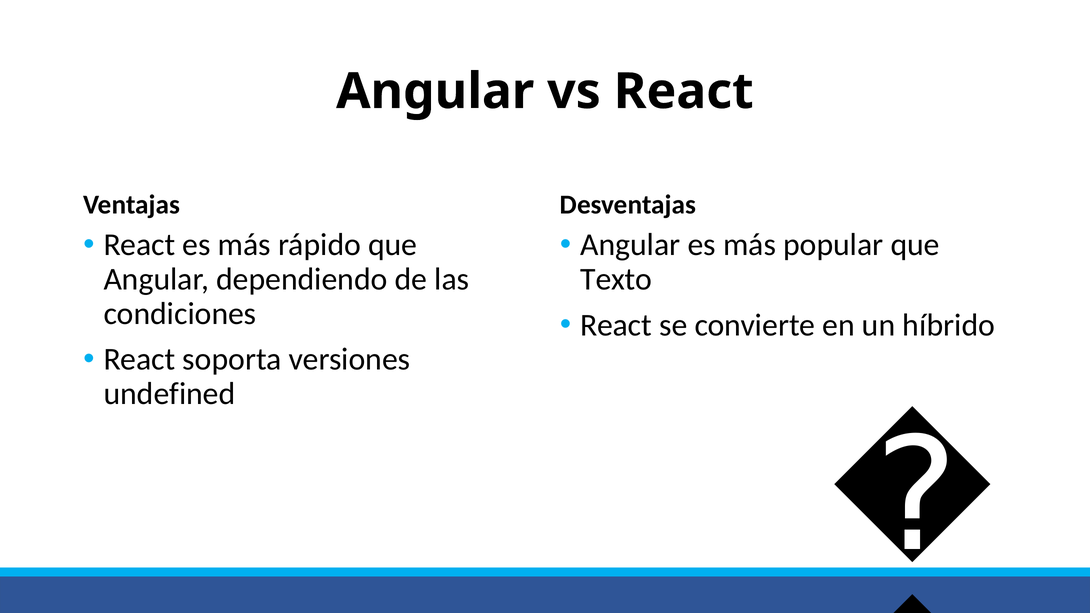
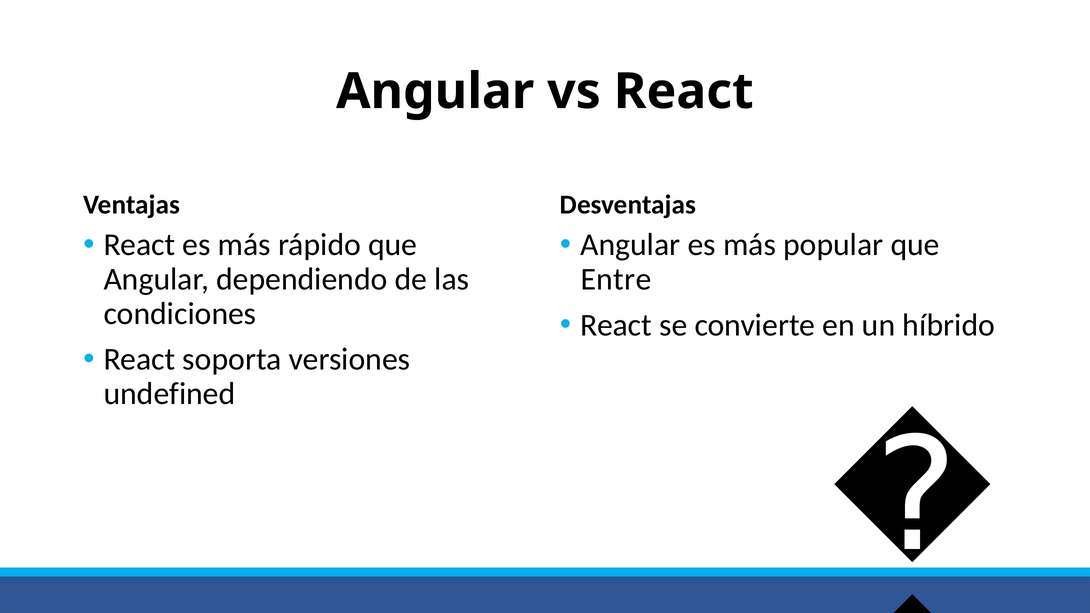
Texto: Texto -> Entre (616, 279)
